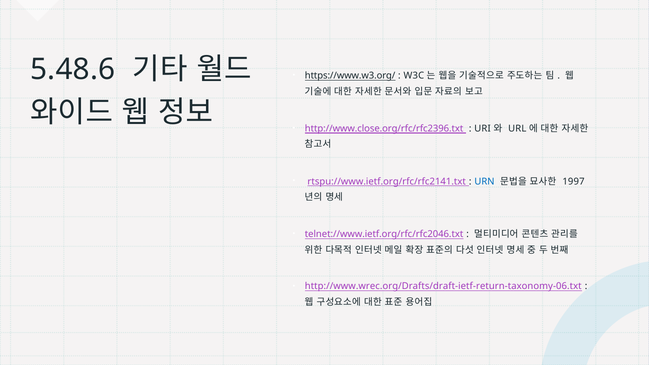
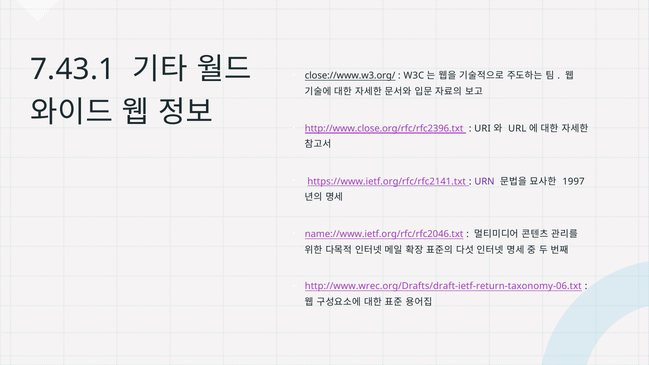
5.48.6: 5.48.6 -> 7.43.1 (73, 69)
https://www.w3.org/: https://www.w3.org/ -> close://www.w3.org/ (350, 76)
rtspu://www.ietf.org/rfc/rfc2141.txt: rtspu://www.ietf.org/rfc/rfc2141.txt -> https://www.ietf.org/rfc/rfc2141.txt (387, 181)
URN colour: blue -> purple (484, 181)
telnet://www.ietf.org/rfc/rfc2046.txt: telnet://www.ietf.org/rfc/rfc2046.txt -> name://www.ietf.org/rfc/rfc2046.txt (384, 234)
